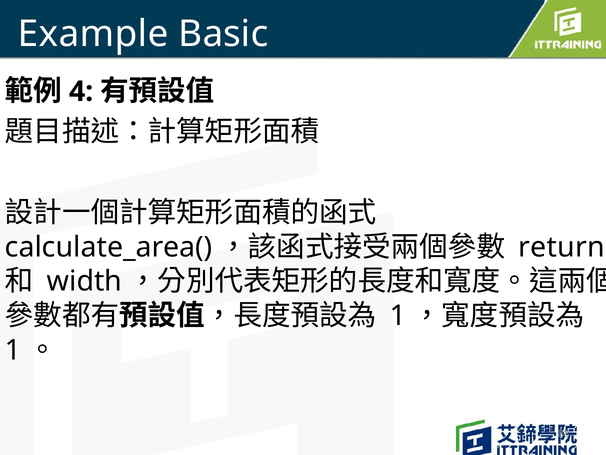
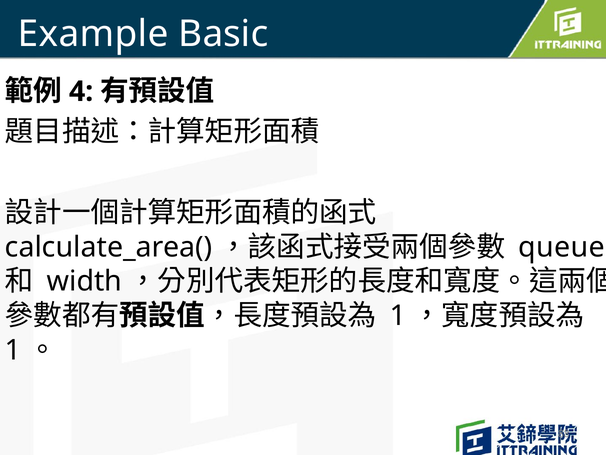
return: return -> queue (562, 247)
